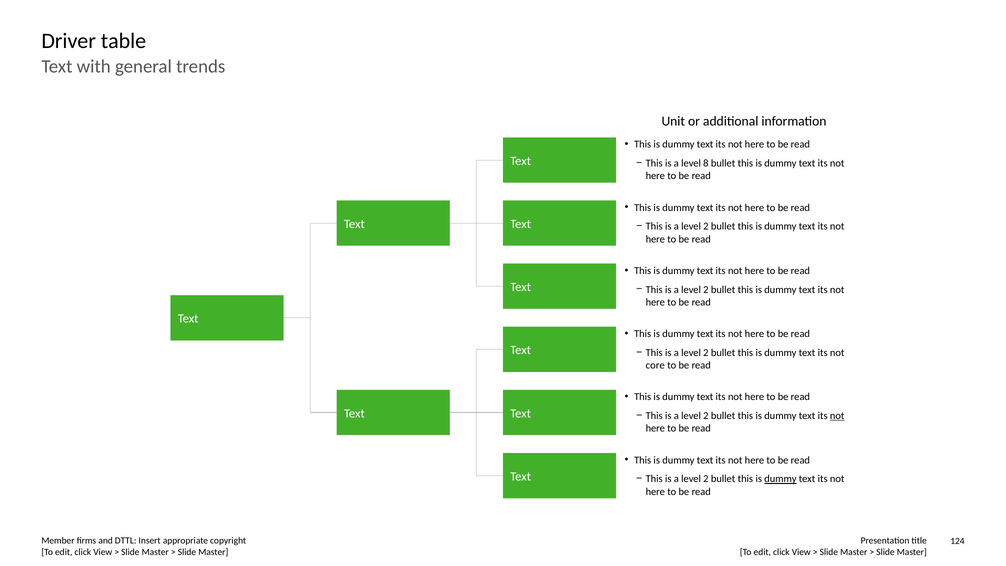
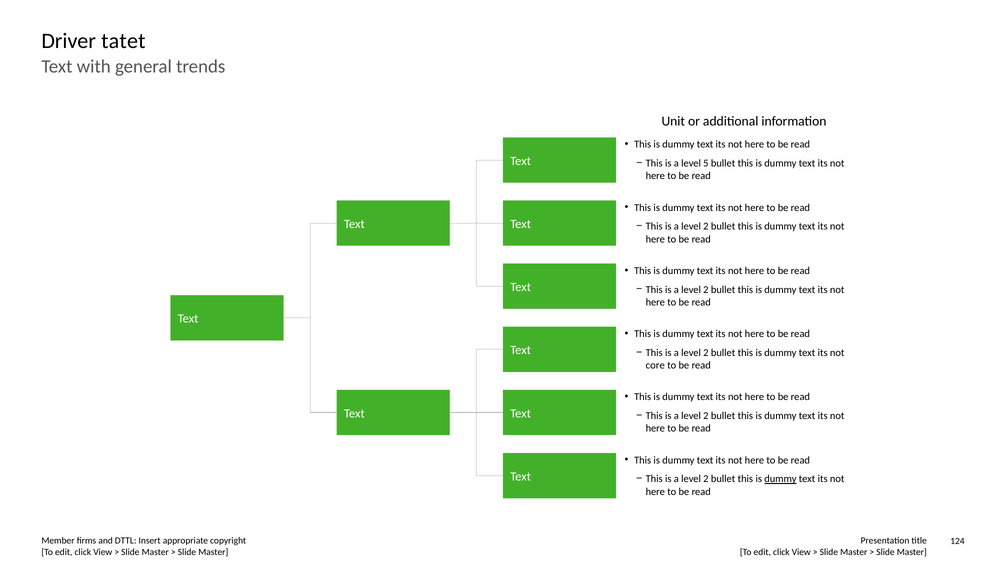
table: table -> tatet (123, 41)
8: 8 -> 5 (706, 163)
not underline: present -> none (837, 416)
